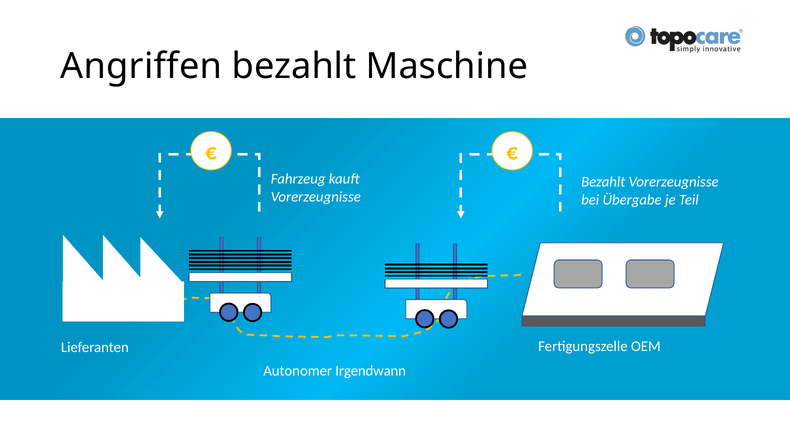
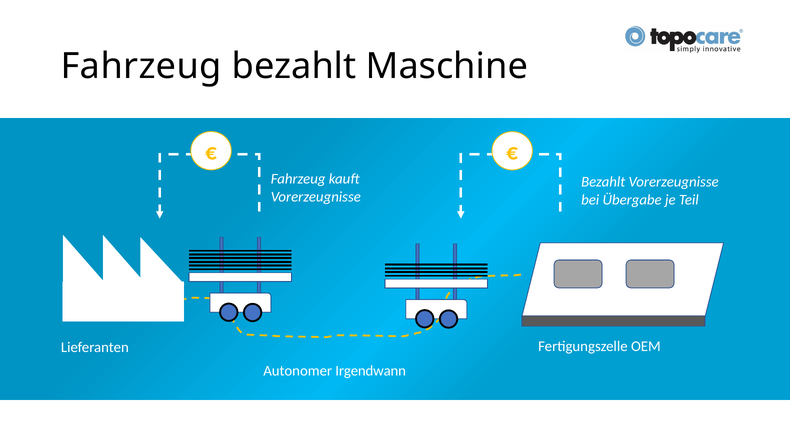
Angriffen: Angriffen -> Fahrzeug (141, 66)
